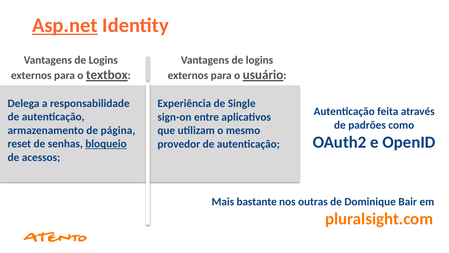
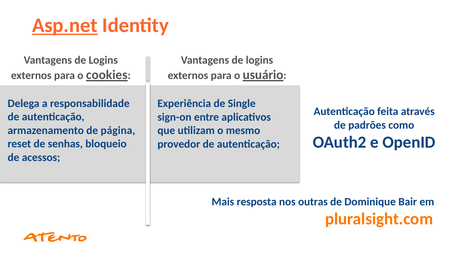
textbox: textbox -> cookies (107, 75)
bloqueio underline: present -> none (106, 144)
bastante: bastante -> resposta (257, 201)
